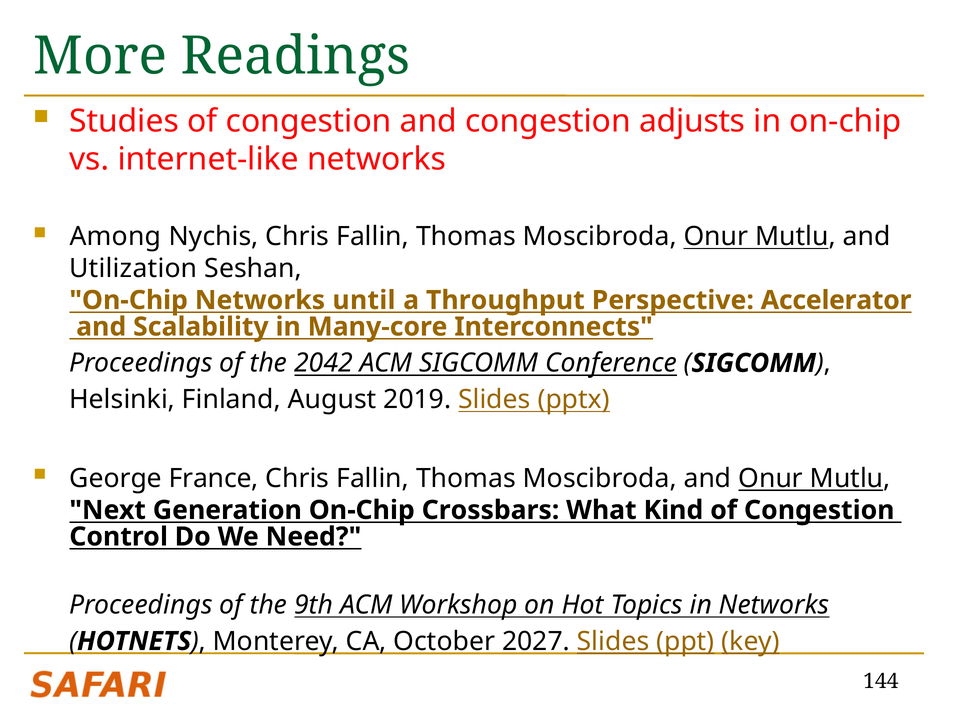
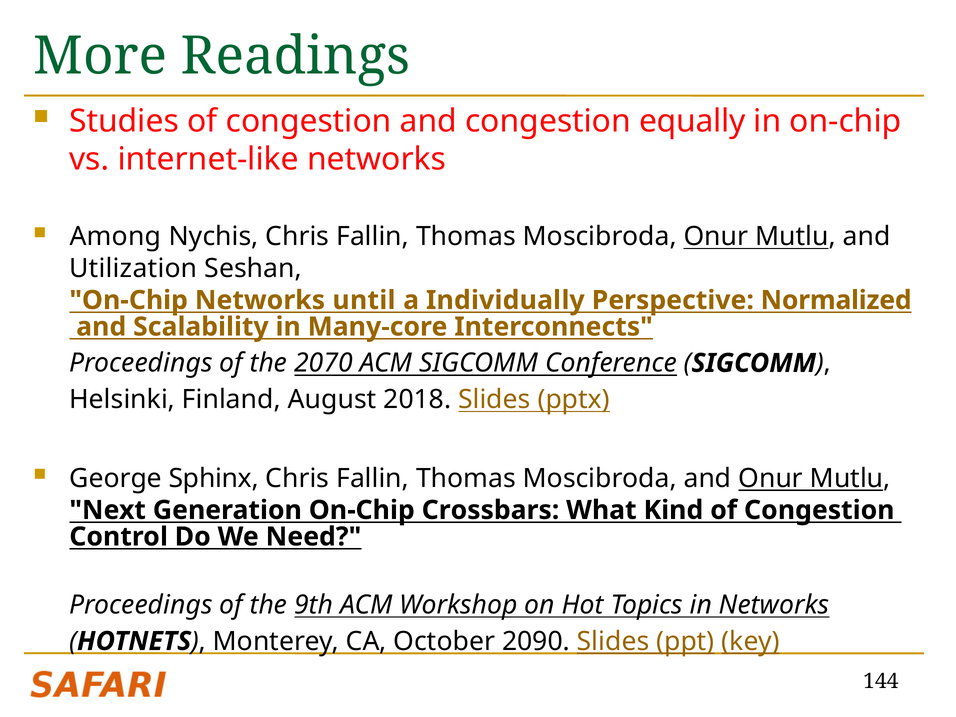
adjusts: adjusts -> equally (692, 121)
Throughput: Throughput -> Individually (505, 300)
Accelerator: Accelerator -> Normalized (836, 300)
2042: 2042 -> 2070 (324, 363)
2019: 2019 -> 2018 (417, 399)
France: France -> Sphinx (214, 478)
2027: 2027 -> 2090 (536, 641)
